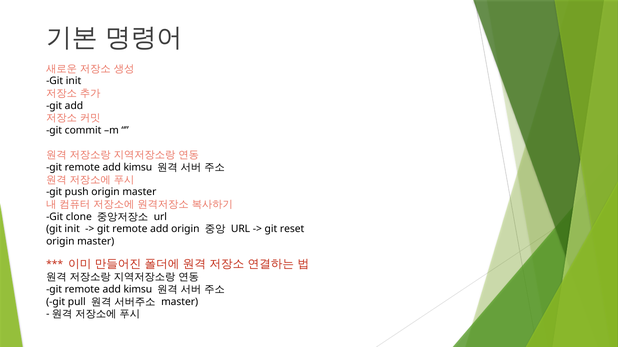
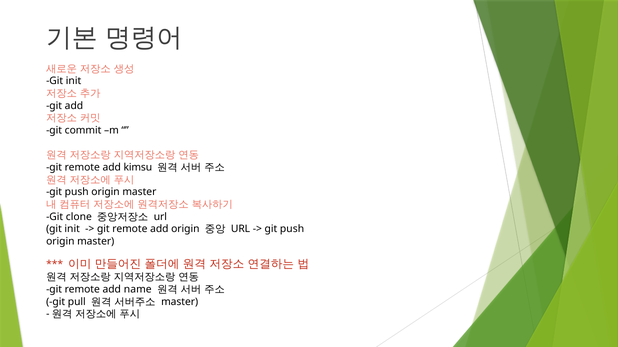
reset: reset -> push (292, 229)
kimsu: kimsu -> name (138, 290)
